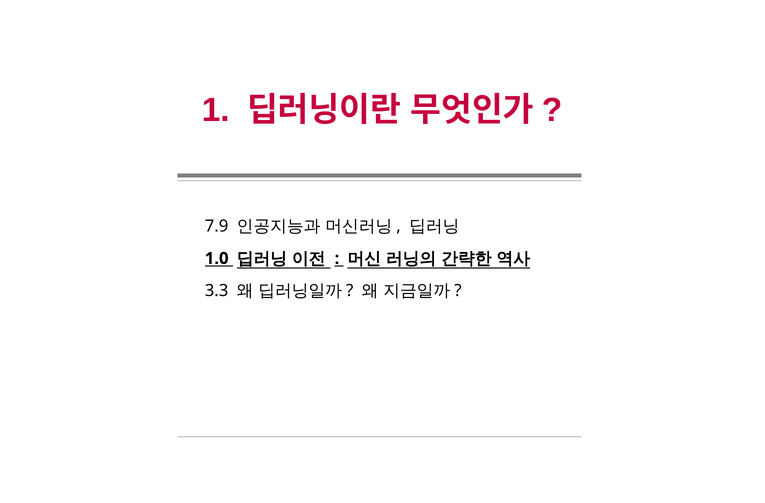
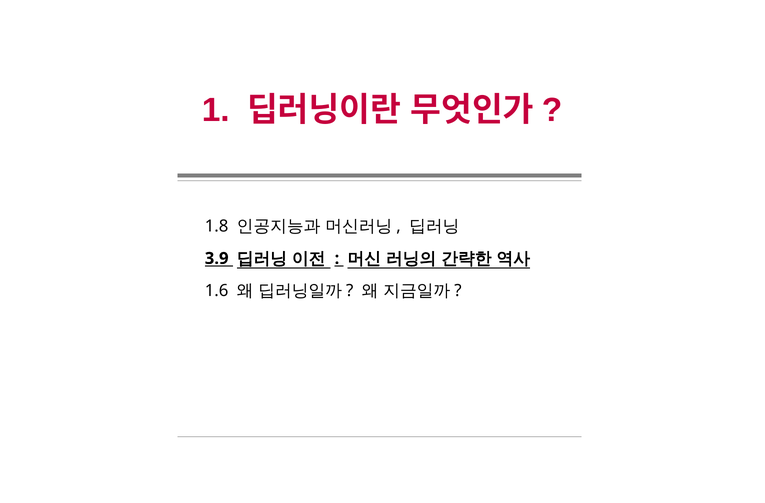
7.9: 7.9 -> 1.8 (217, 226)
1.0: 1.0 -> 3.9 (217, 258)
3.3: 3.3 -> 1.6 (217, 290)
